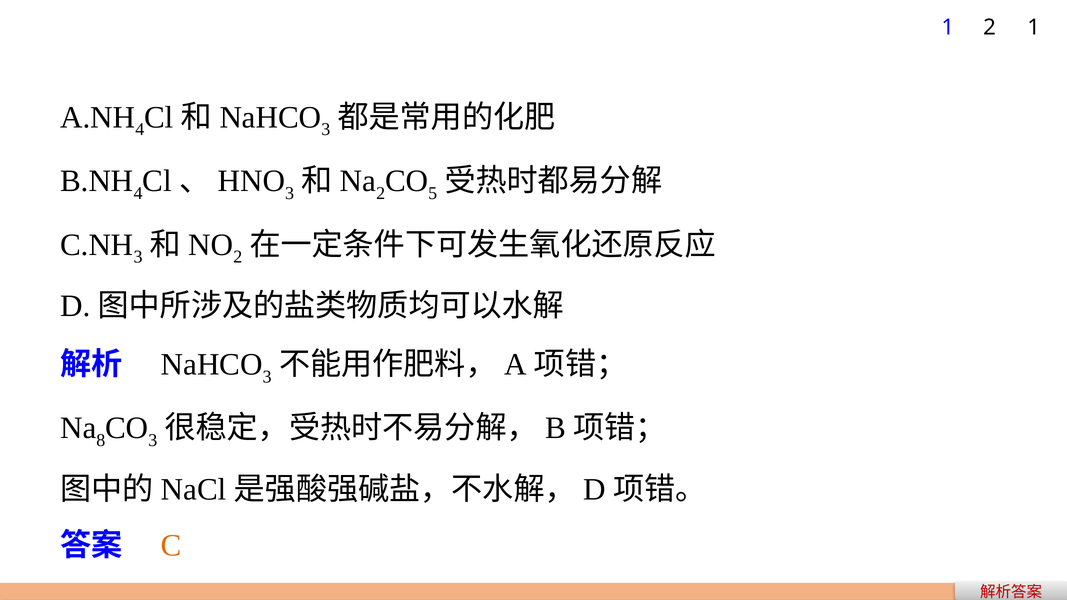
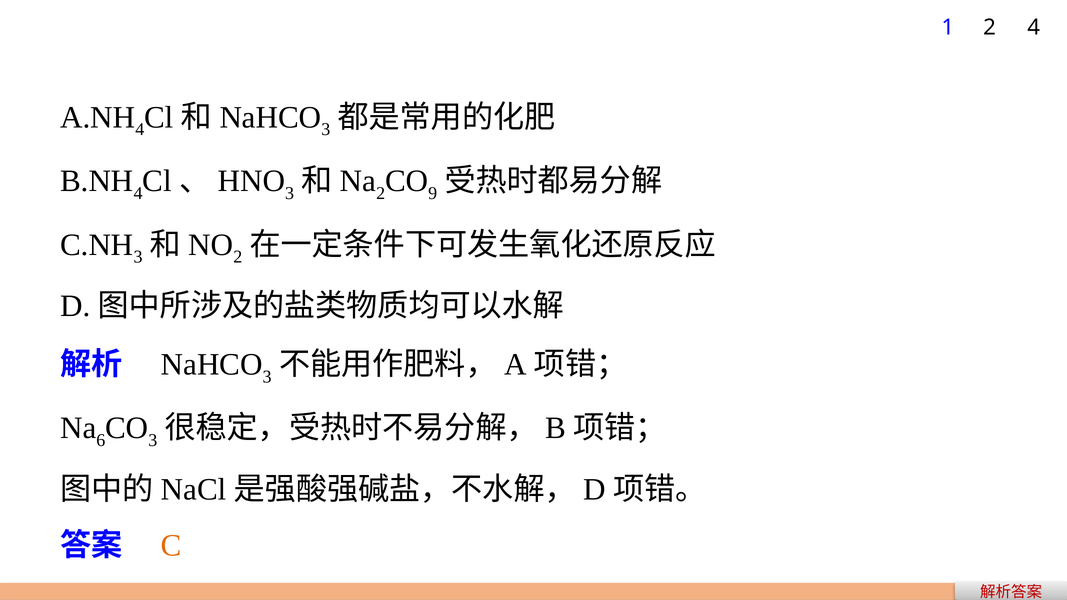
2 1: 1 -> 4 (1034, 28)
5: 5 -> 9 (433, 193)
8: 8 -> 6 (101, 441)
